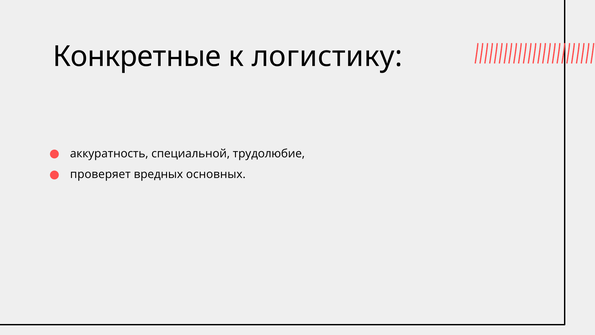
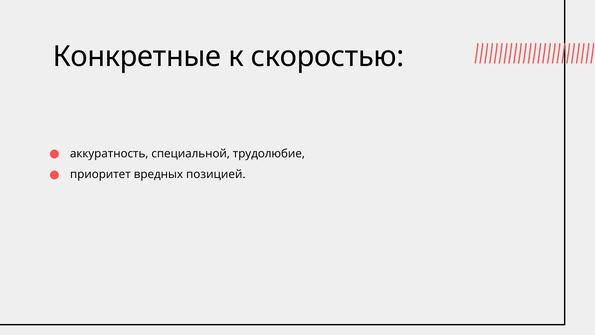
логистику: логистику -> скоростью (327, 56)
проверяет: проверяет -> приоритет (100, 174)
основных: основных -> позицией (216, 174)
